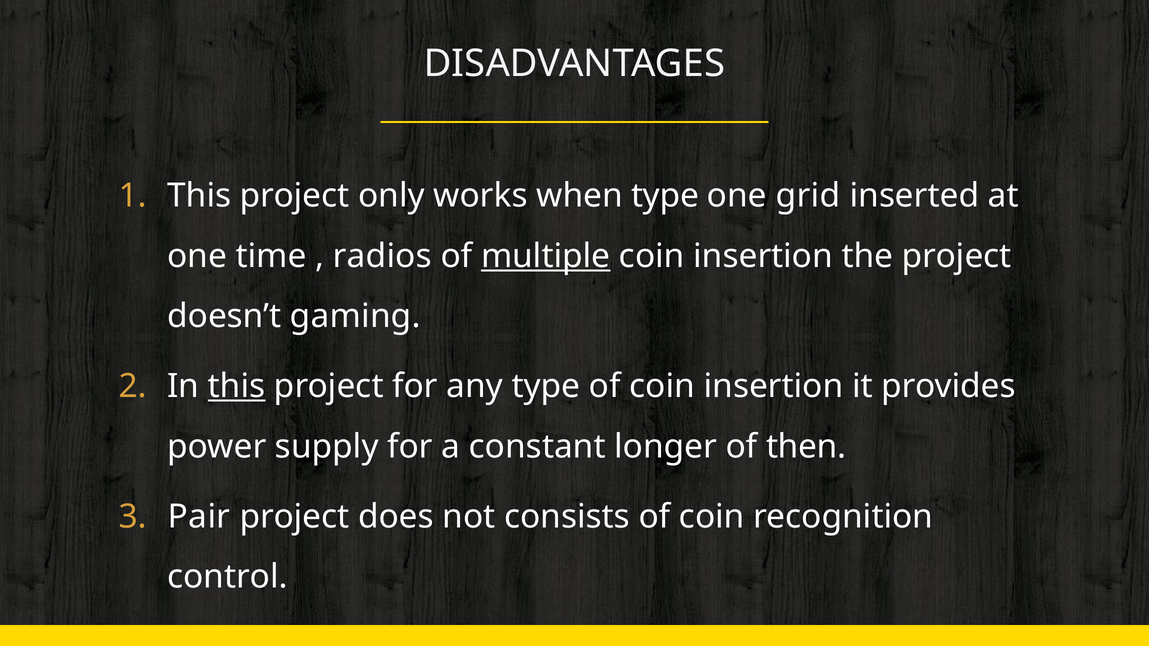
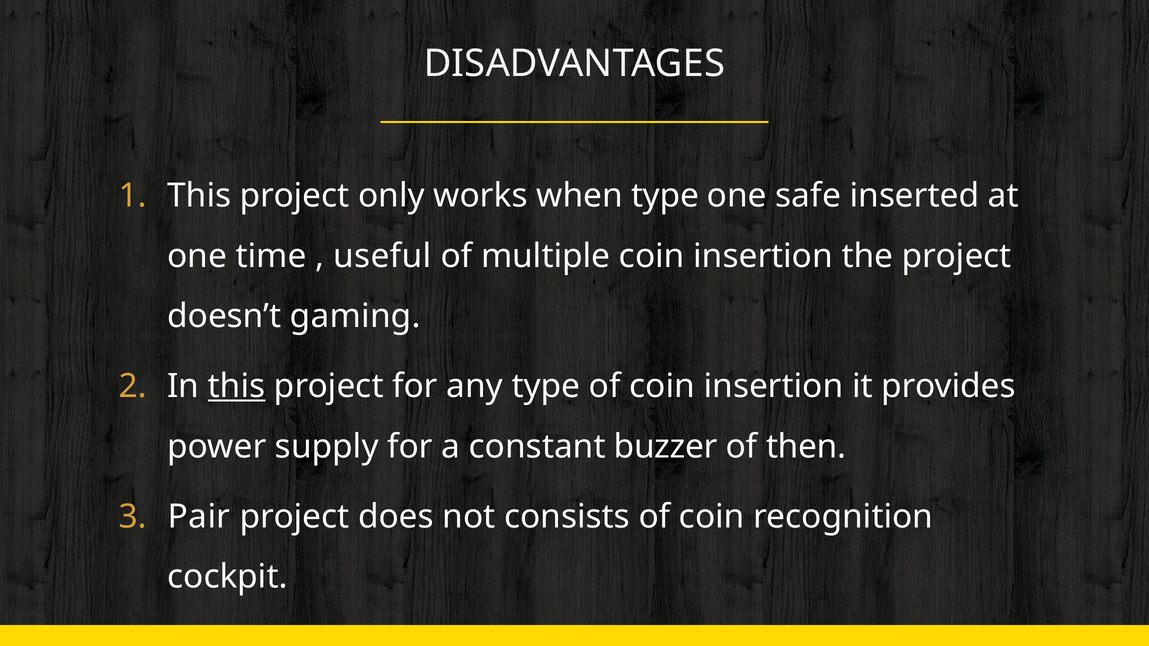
grid: grid -> safe (808, 196)
radios: radios -> useful (382, 256)
multiple underline: present -> none (546, 256)
longer: longer -> buzzer (666, 447)
control: control -> cockpit (227, 577)
